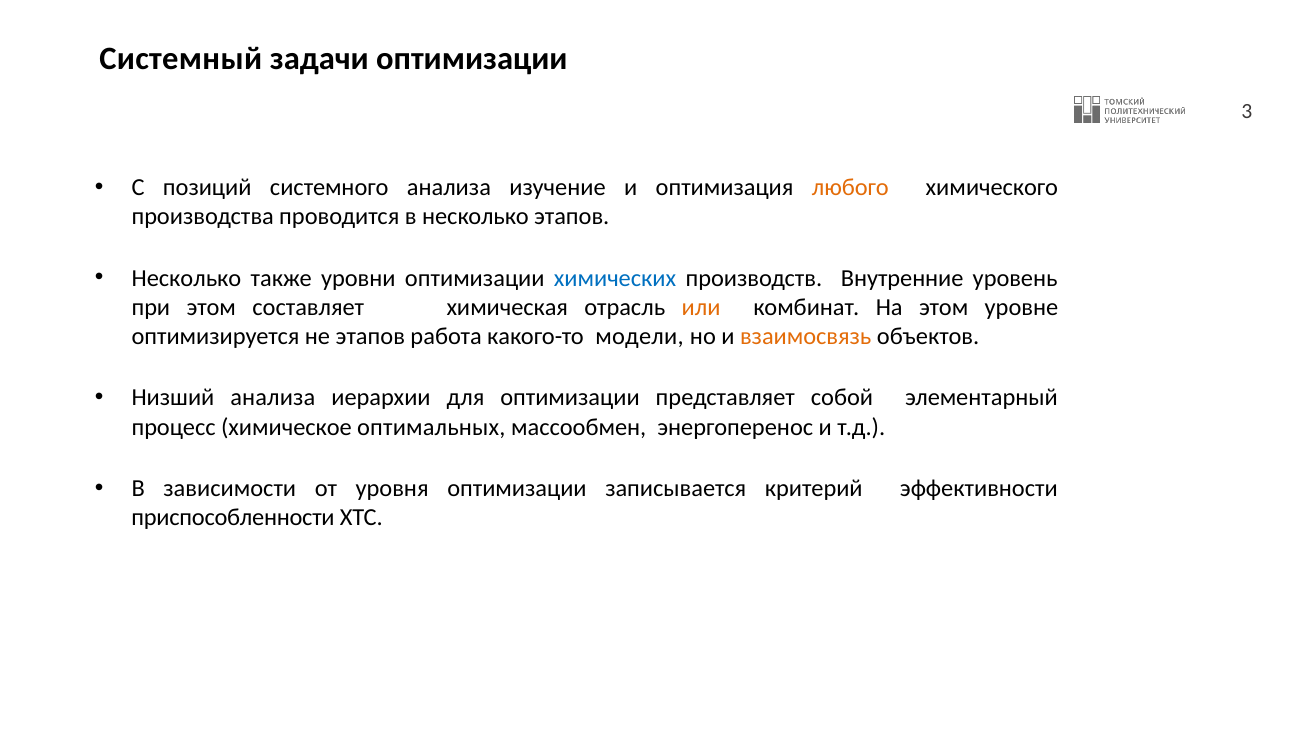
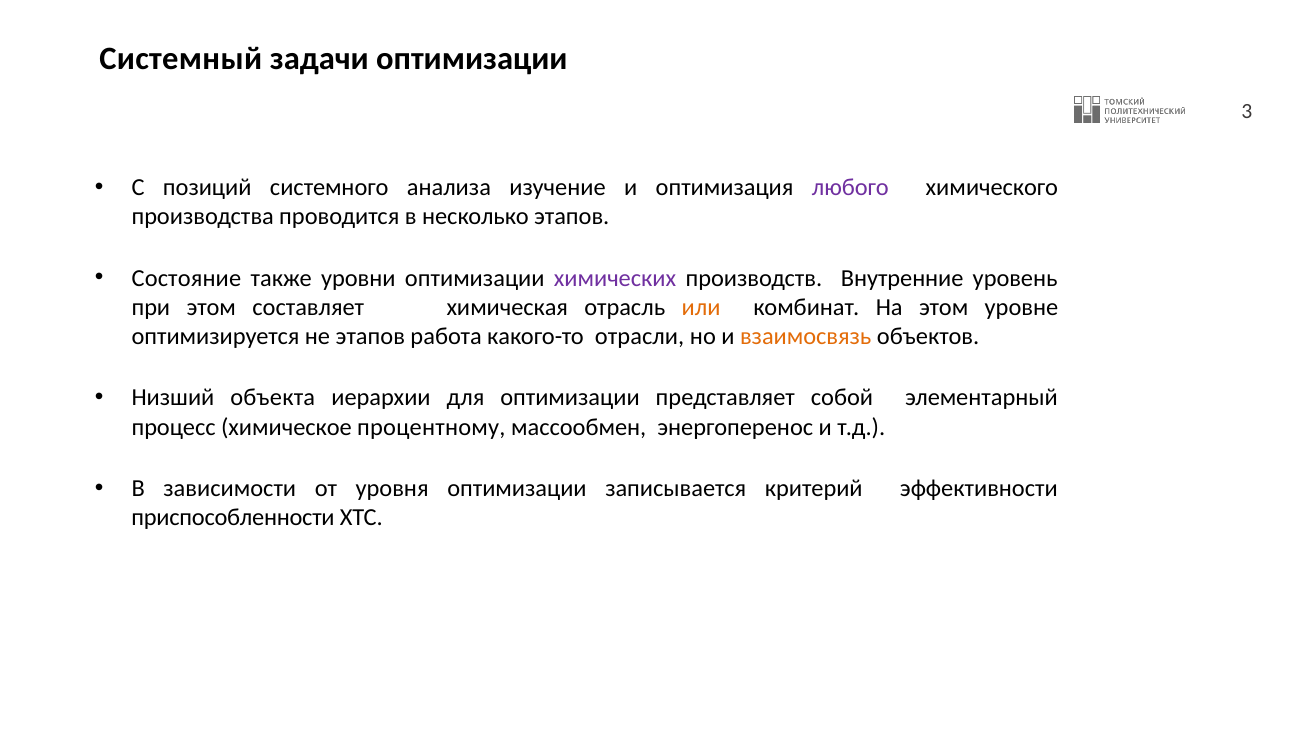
любого colour: orange -> purple (850, 188)
Несколько: Несколько -> Состояние (186, 278)
химических colour: blue -> purple (615, 278)
модели: модели -> отрасли (640, 337)
Низший анализа: анализа -> объекта (273, 398)
оптимальных: оптимальных -> процентному (431, 427)
